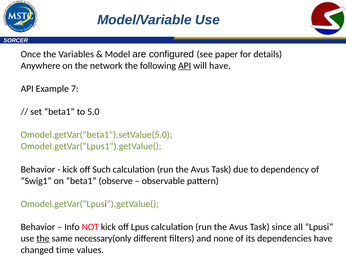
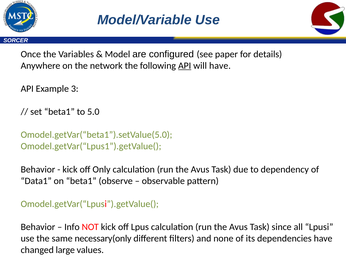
7: 7 -> 3 (75, 89)
Such: Such -> Only (102, 170)
Swig1: Swig1 -> Data1 (36, 181)
the underline: present -> none (43, 239)
time: time -> large (65, 250)
